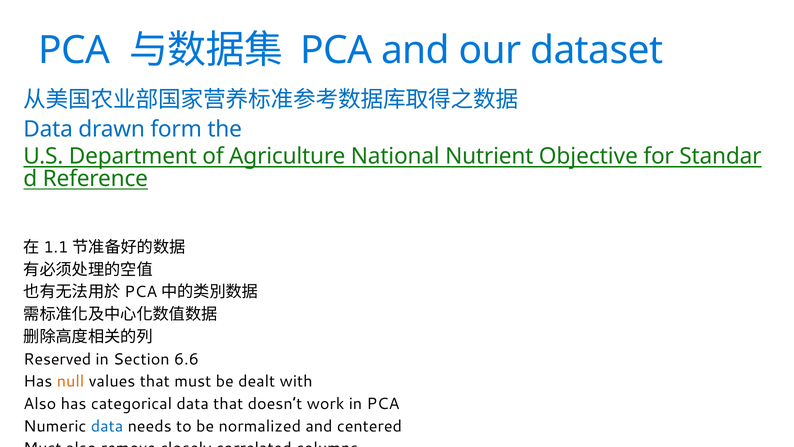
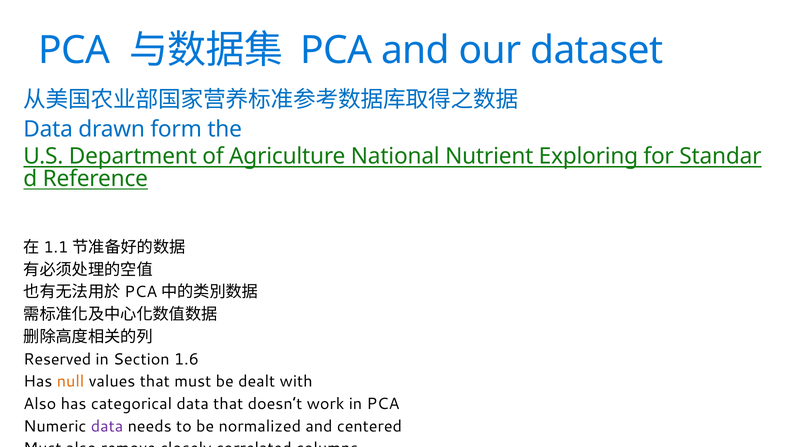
Objective: Objective -> Exploring (588, 156)
6.6: 6.6 -> 1.6 (186, 359)
data colour: blue -> purple (107, 426)
